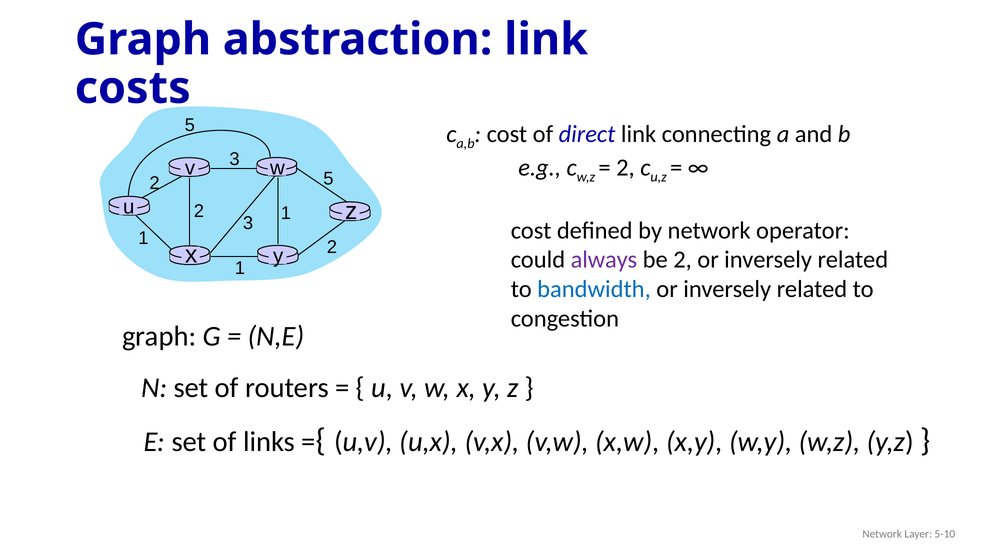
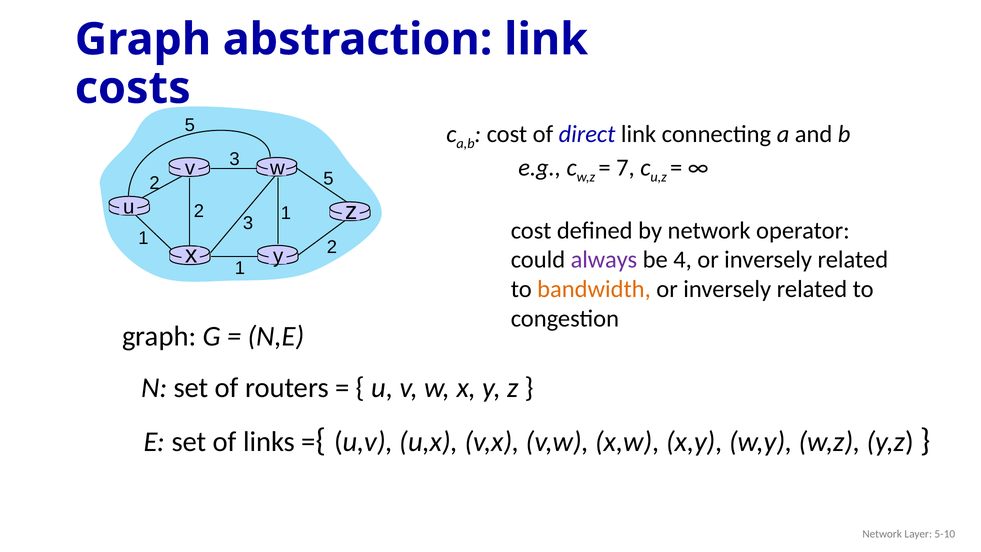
2: 2 -> 7 (625, 167)
be 2: 2 -> 4 (683, 260)
bandwidth colour: blue -> orange (594, 289)
